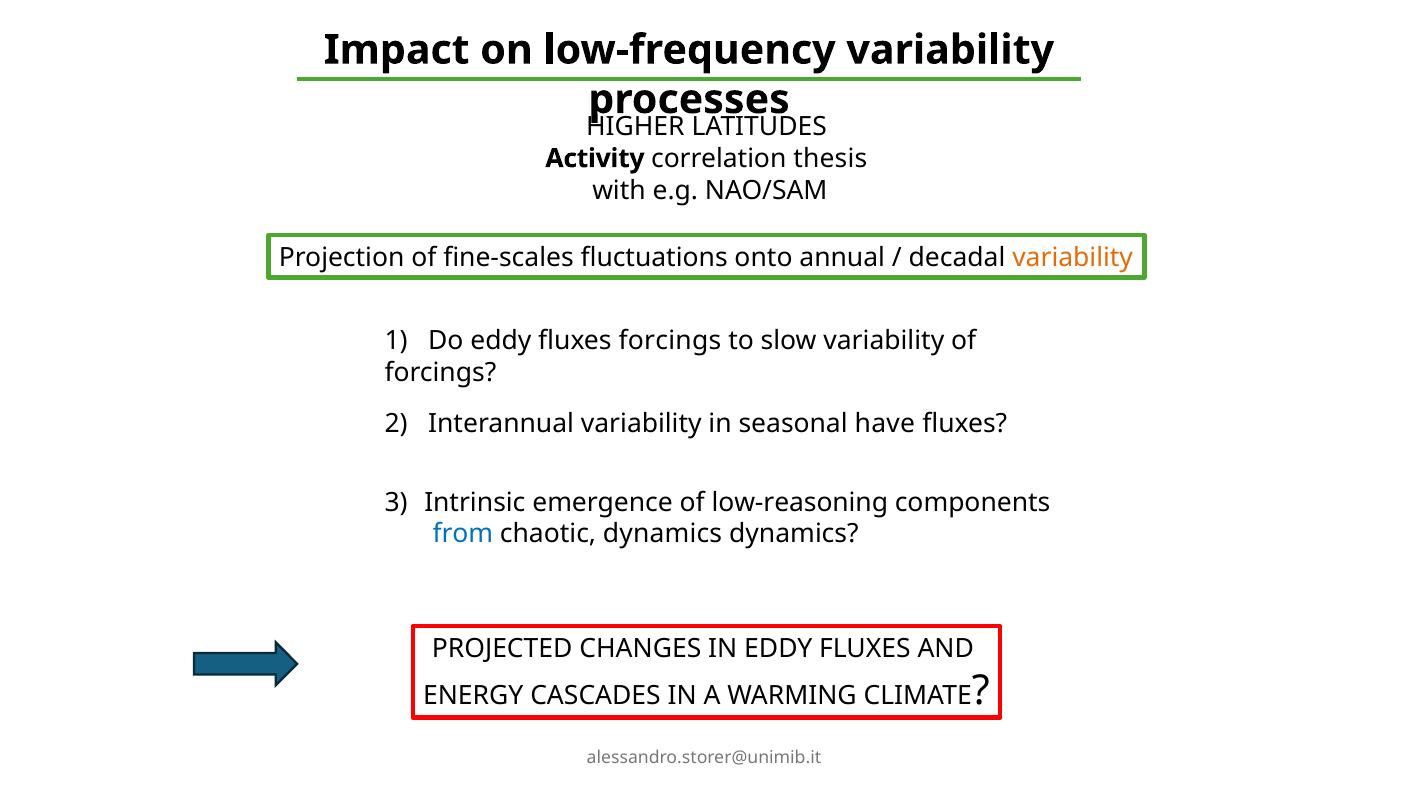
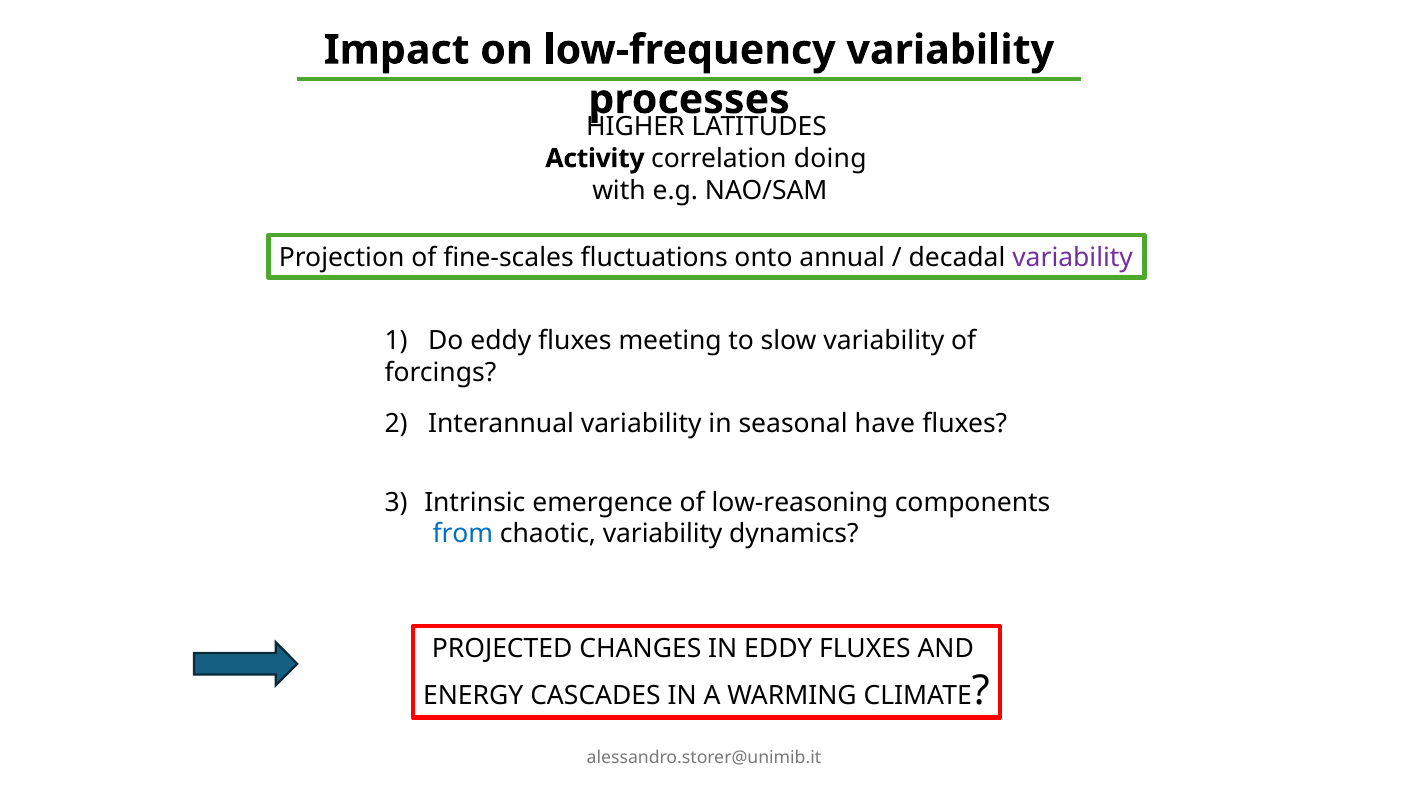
thesis: thesis -> doing (830, 158)
variability colour: orange -> purple (1073, 258)
fluxes forcings: forcings -> meeting (670, 341)
chaotic dynamics: dynamics -> variability (663, 534)
